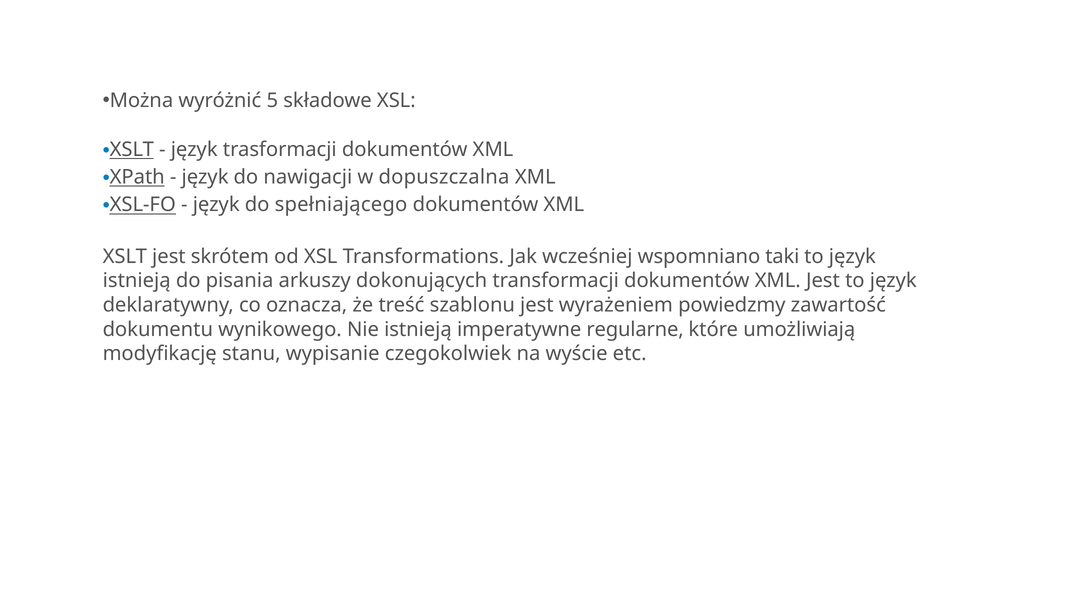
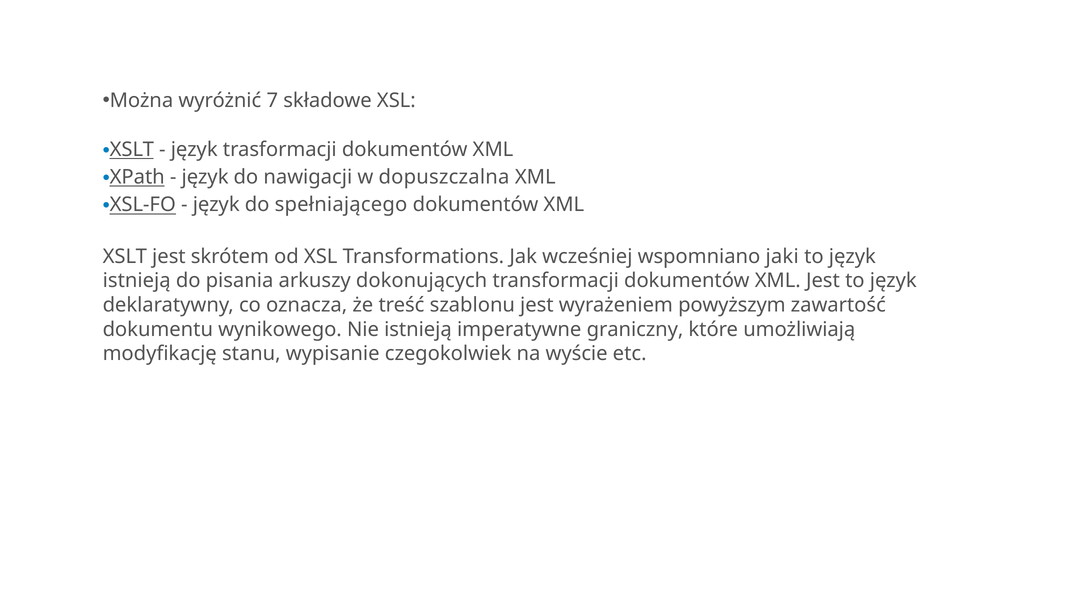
5: 5 -> 7 (272, 101)
taki: taki -> jaki (782, 256)
powiedzmy: powiedzmy -> powyższym (732, 305)
regularne: regularne -> graniczny (635, 329)
